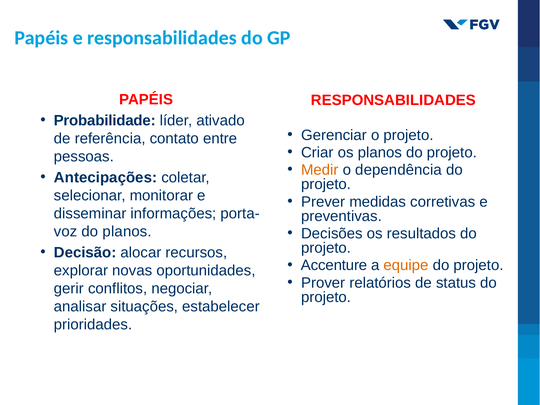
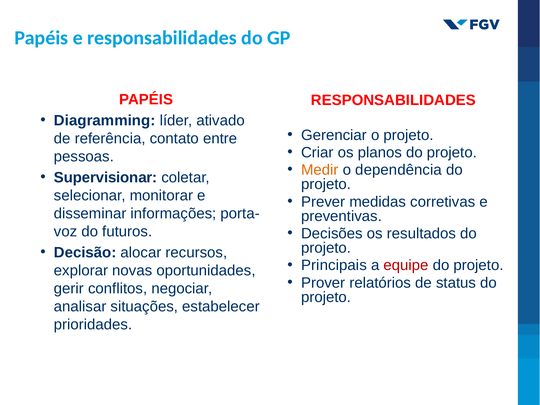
Probabilidade: Probabilidade -> Diagramming (105, 120)
Antecipações: Antecipações -> Supervisionar (106, 177)
do planos: planos -> futuros (127, 231)
Accenture: Accenture -> Principais (334, 265)
equipe colour: orange -> red (406, 265)
